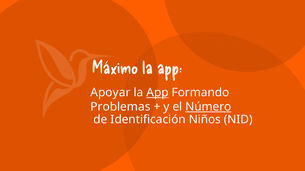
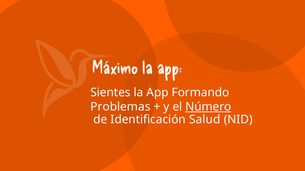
Apoyar: Apoyar -> Sientes (111, 93)
App underline: present -> none (158, 93)
Niños: Niños -> Salud (205, 120)
